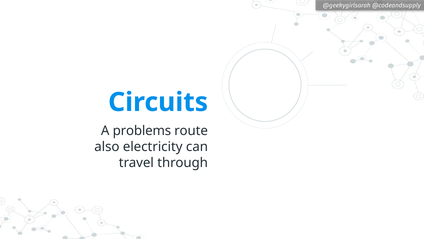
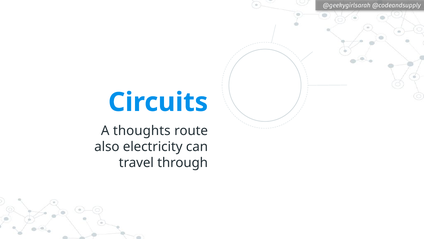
problems: problems -> thoughts (142, 130)
